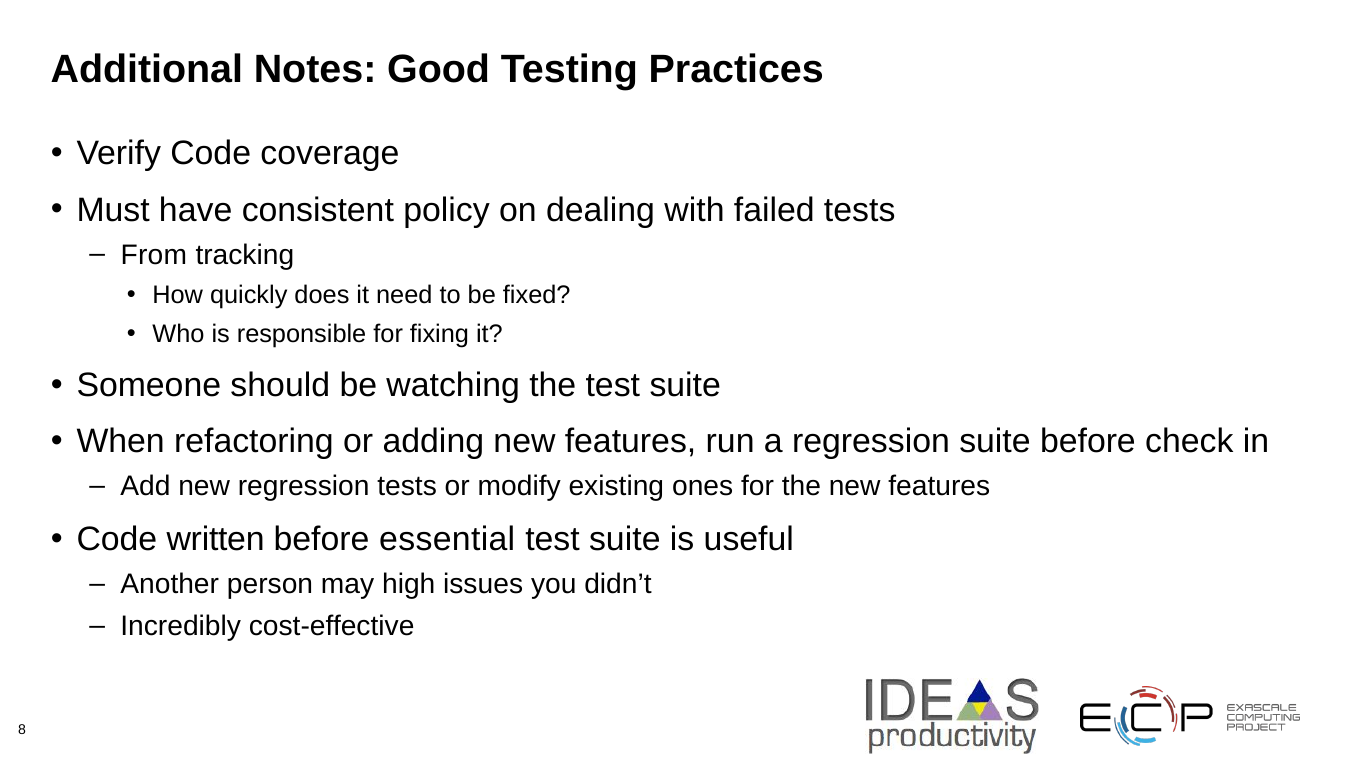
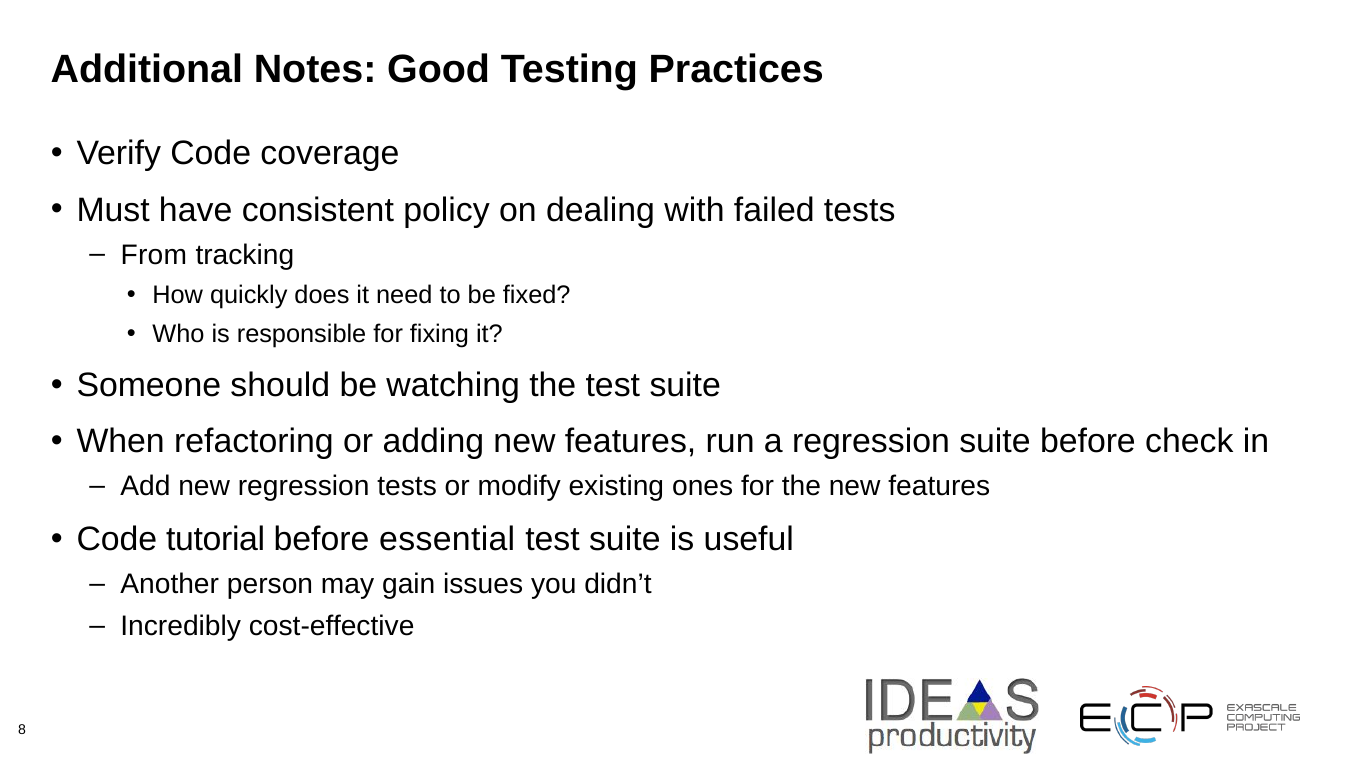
written: written -> tutorial (216, 539)
high: high -> gain (409, 584)
